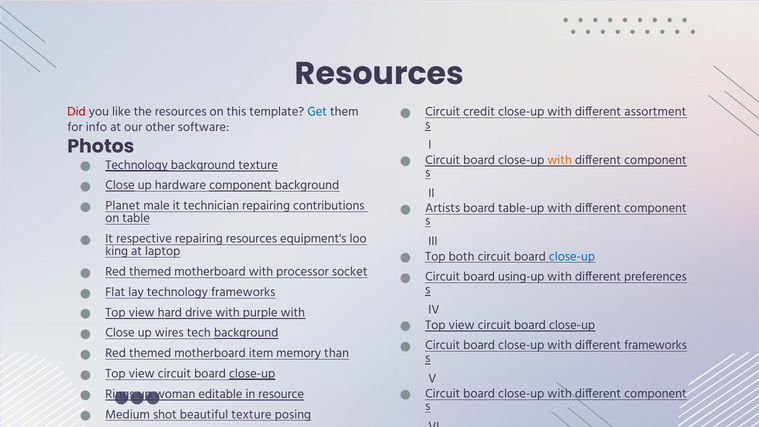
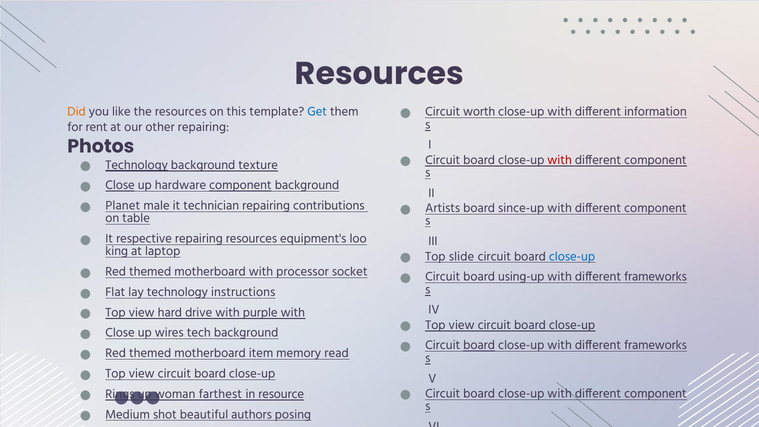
credit: credit -> worth (479, 112)
assortment: assortment -> information (655, 112)
Did colour: red -> orange (77, 112)
info: info -> rent (97, 127)
other software: software -> repairing (203, 127)
with colour: orange -> red (560, 160)
table-up: table-up -> since-up (521, 208)
both: both -> slide (462, 256)
preferences: preferences -> frameworks (655, 277)
technology frameworks: frameworks -> instructions (243, 292)
background underline: present -> none (246, 333)
board underline: none -> present (479, 345)
than: than -> read (337, 353)
close-up underline: present -> none (252, 374)
editable: editable -> farthest (220, 394)
beautiful texture: texture -> authors (252, 414)
